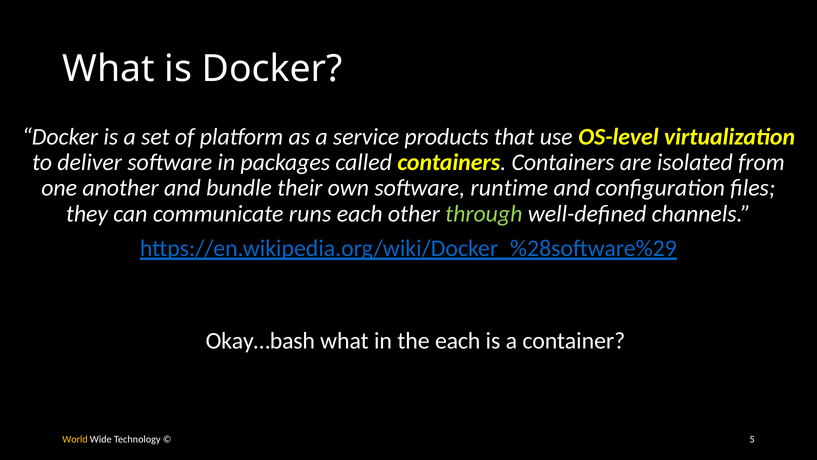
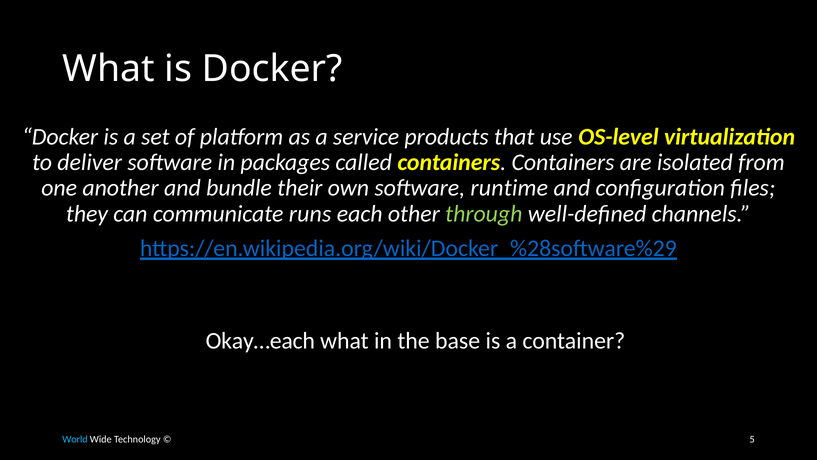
Okay…bash: Okay…bash -> Okay…each (260, 341)
the each: each -> base (458, 341)
World colour: yellow -> light blue (75, 439)
